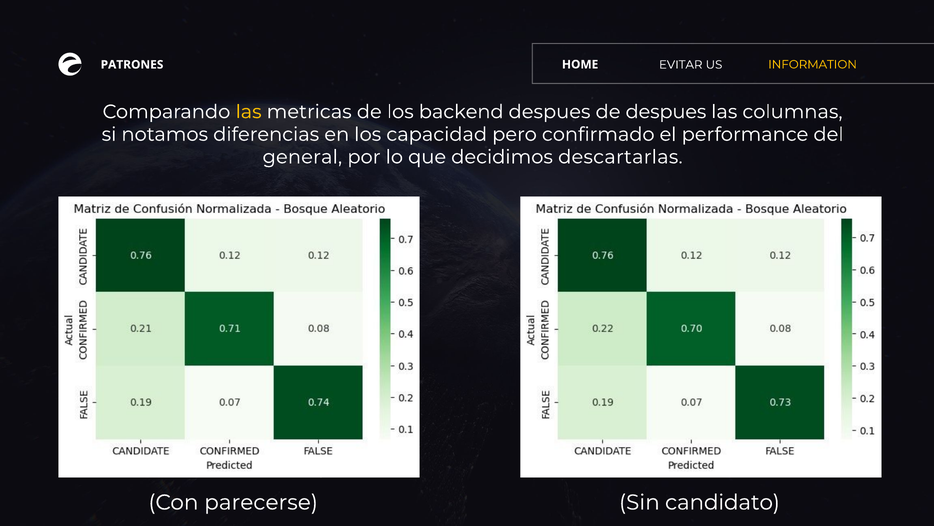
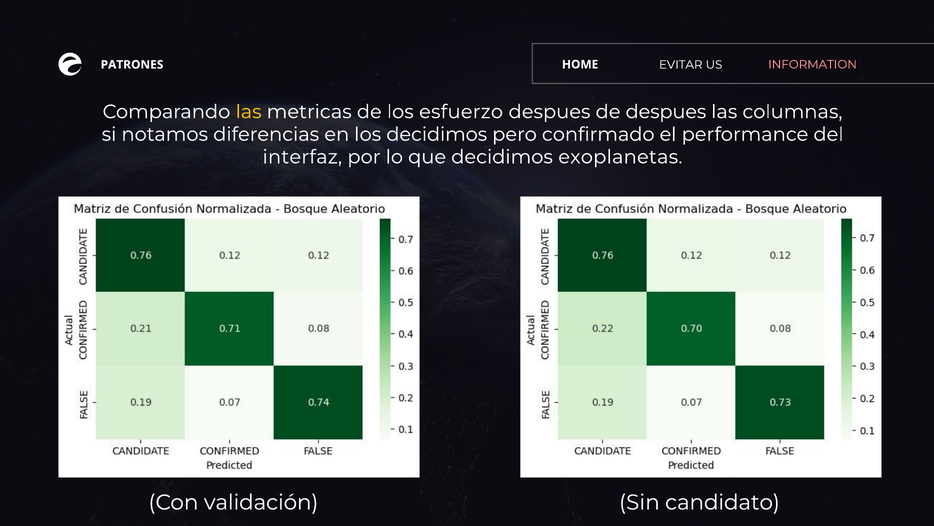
INFORMATION colour: yellow -> pink (813, 64)
backend: backend -> esfuerzo (461, 112)
los capacidad: capacidad -> decidimos (437, 134)
general: general -> interfaz (302, 157)
descartarlas: descartarlas -> exoplanetas (620, 157)
parecerse: parecerse -> validación (261, 502)
